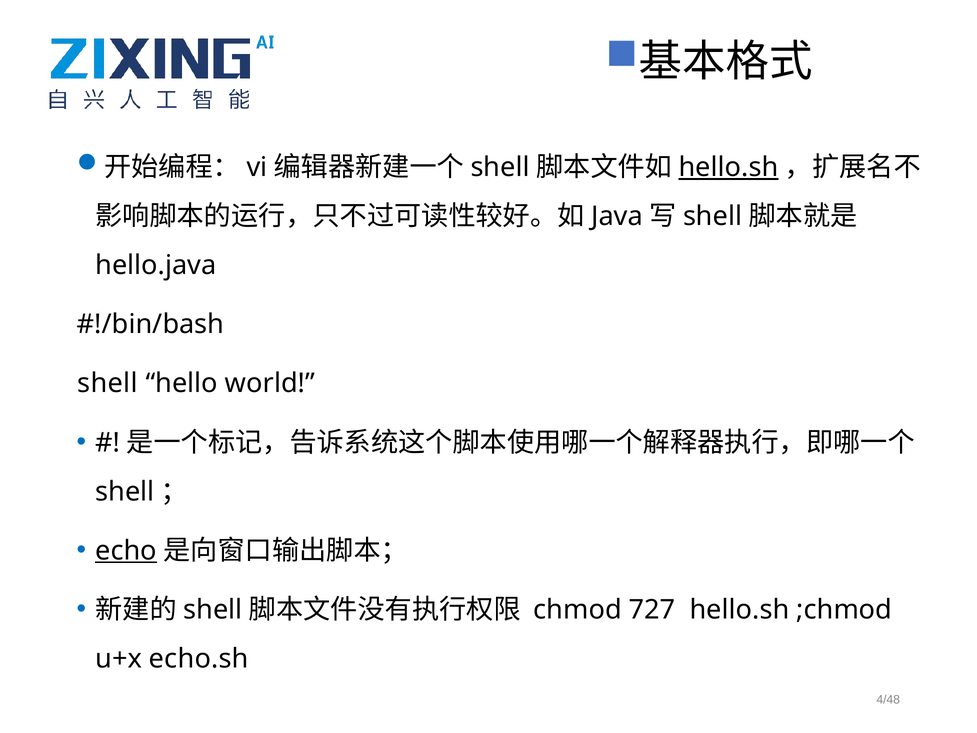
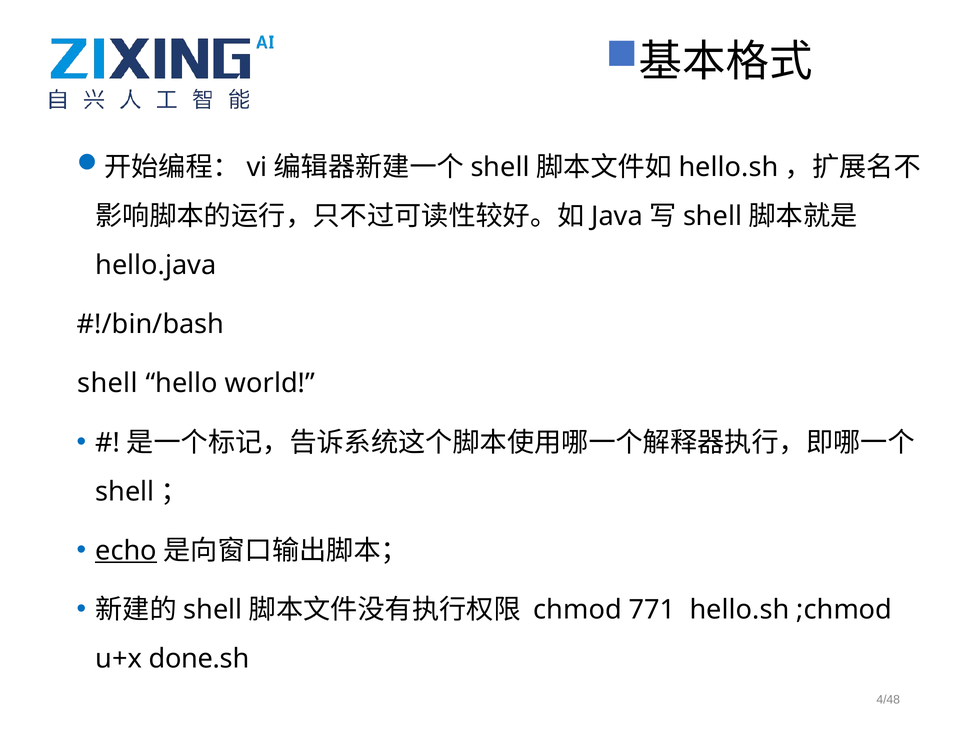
hello.sh underline: present -> none (729, 167)
727: 727 -> 771 (652, 610)
echo.sh: echo.sh -> done.sh (199, 659)
